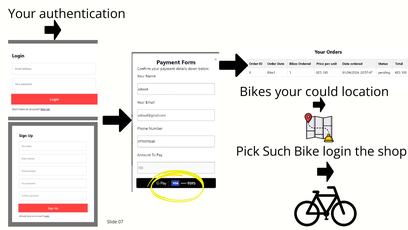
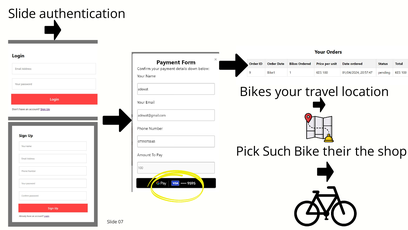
Your: Your -> Slide (22, 14)
could: could -> travel (322, 92)
login: login -> their (337, 151)
